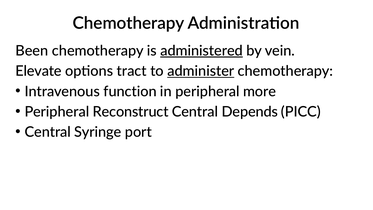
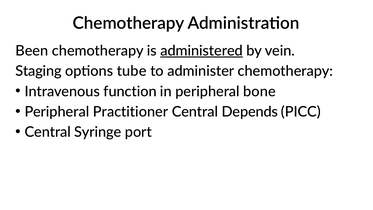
Elevate: Elevate -> Staging (38, 71)
tract: tract -> tube (132, 71)
administer underline: present -> none (201, 71)
more: more -> bone (259, 91)
Reconstruct: Reconstruct -> Practitioner (131, 112)
